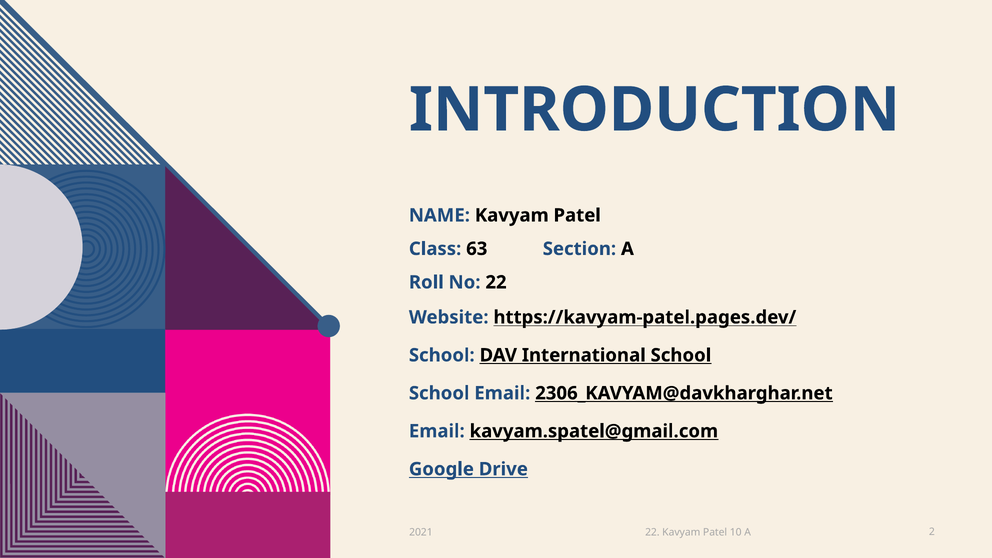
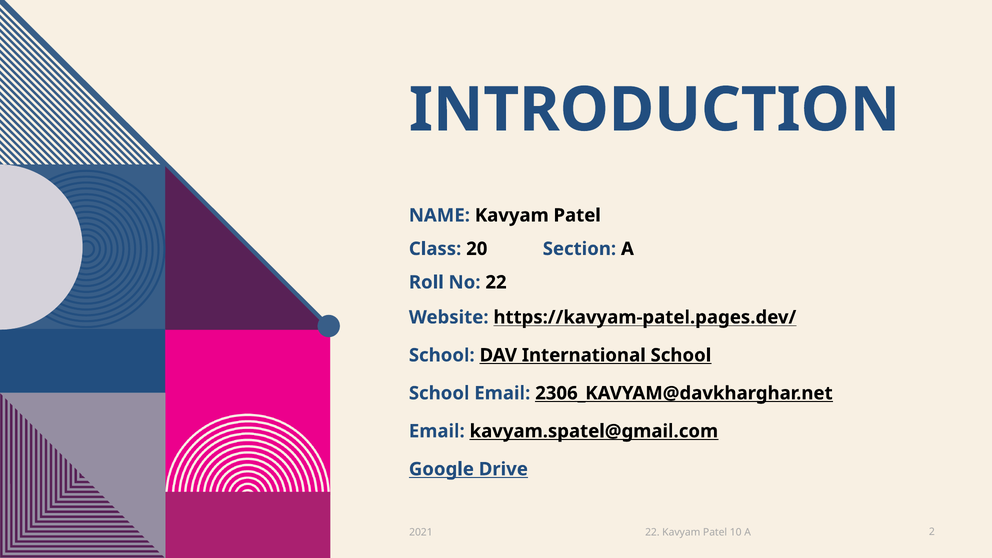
63: 63 -> 20 (477, 249)
